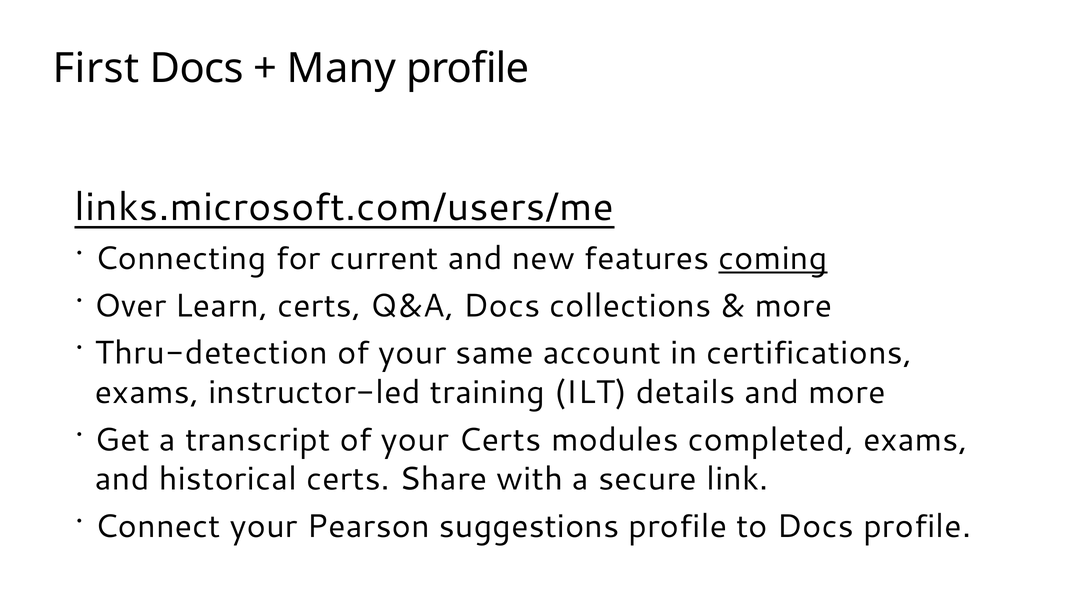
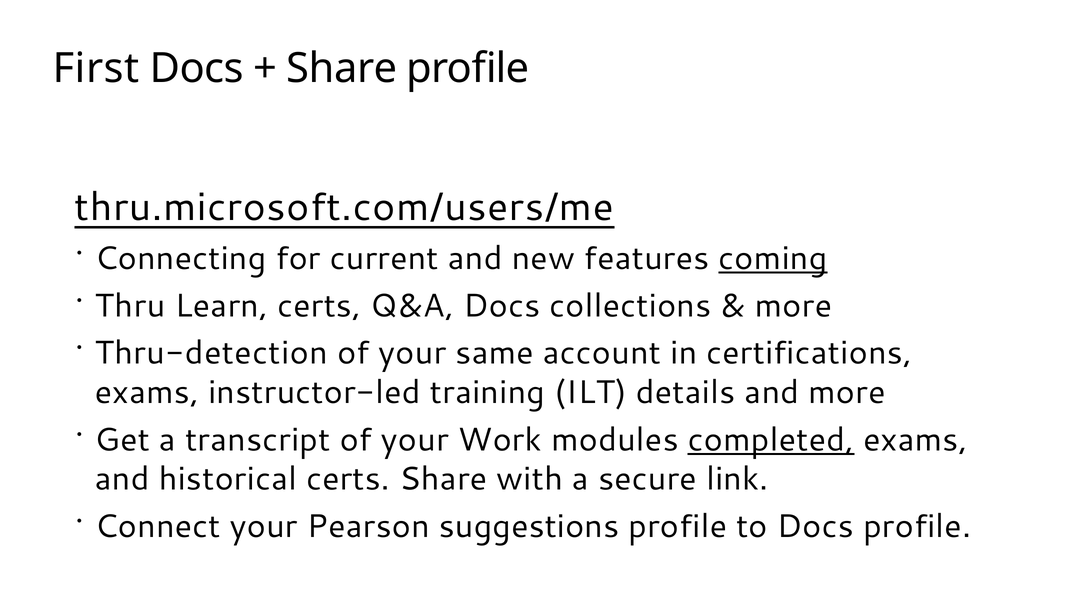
Many: Many -> Share (342, 69)
links.microsoft.com/users/me: links.microsoft.com/users/me -> thru.microsoft.com/users/me (344, 207)
Over: Over -> Thru (130, 306)
your Certs: Certs -> Work (500, 440)
completed underline: none -> present (771, 440)
